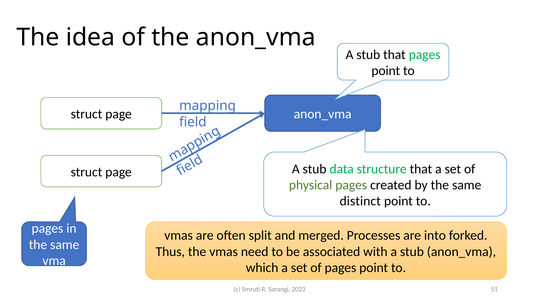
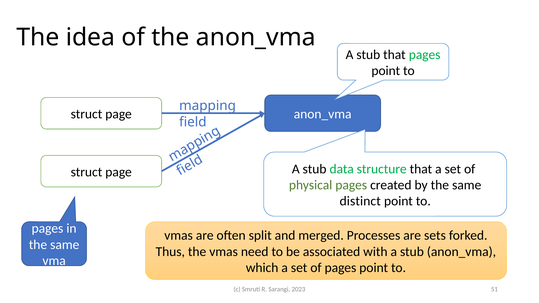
into: into -> sets (435, 236)
